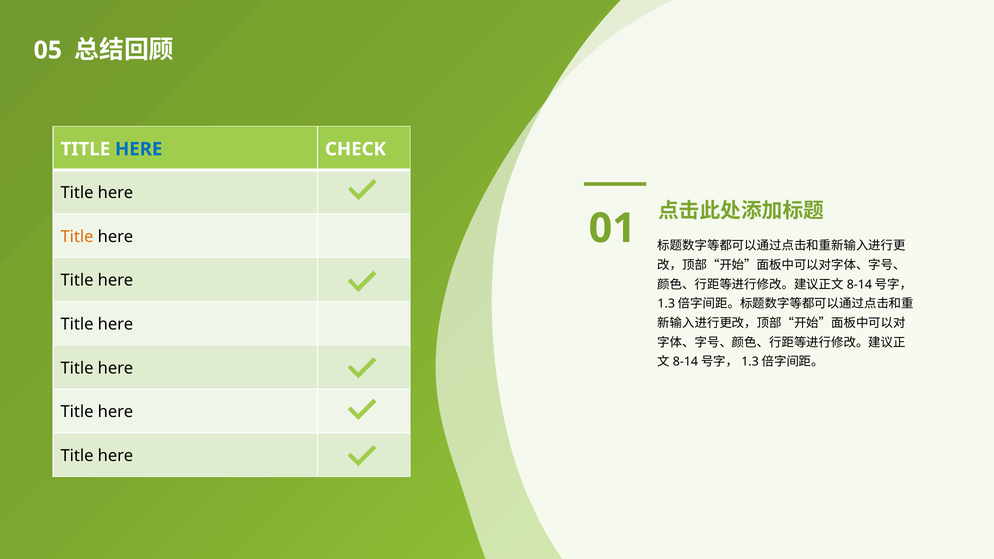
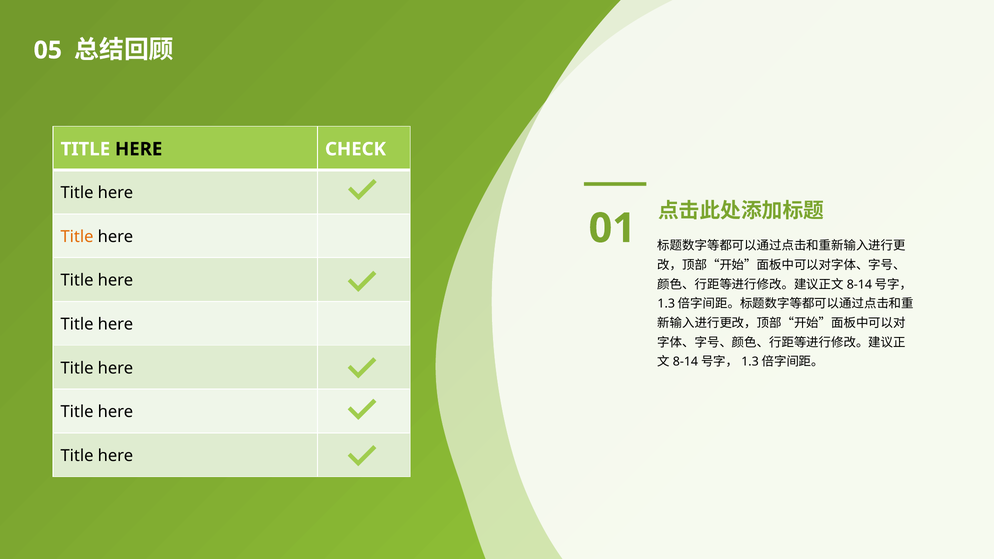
HERE colour: blue -> black (139, 149)
